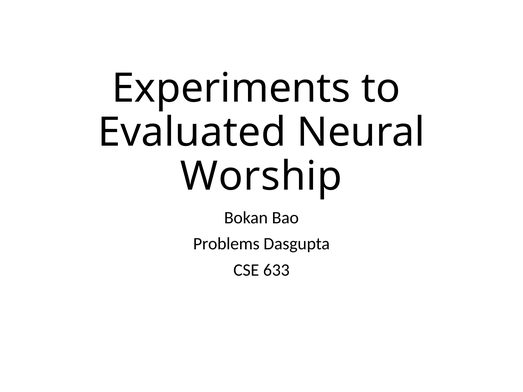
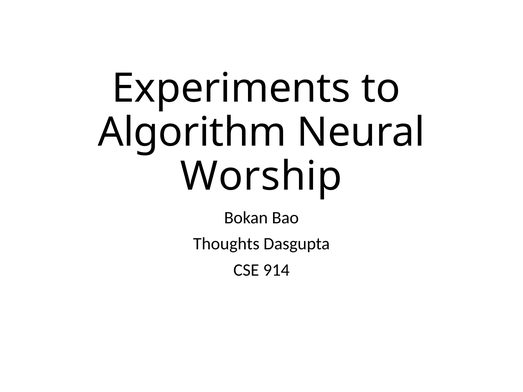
Evaluated: Evaluated -> Algorithm (192, 132)
Problems: Problems -> Thoughts (226, 244)
633: 633 -> 914 (276, 270)
